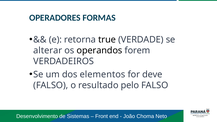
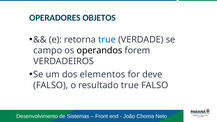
FORMAS: FORMAS -> OBJETOS (99, 18)
true colour: black -> blue (107, 40)
alterar: alterar -> campo (48, 51)
resultado pelo: pelo -> true (130, 85)
